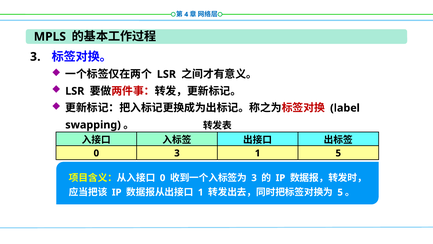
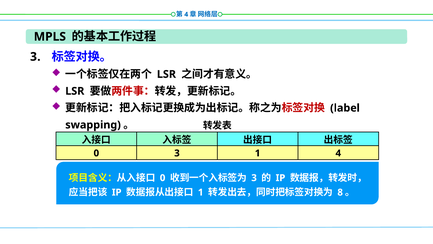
1 5: 5 -> 4 (338, 153)
5: 5 -> 8 (340, 192)
